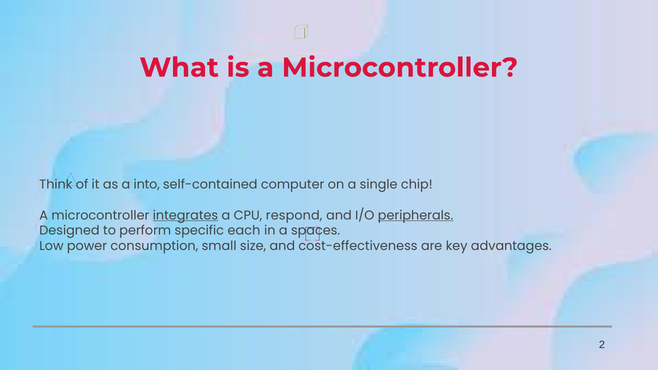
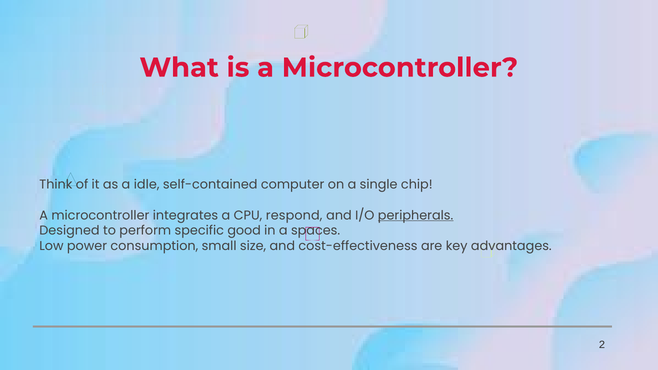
into: into -> idle (147, 185)
integrates underline: present -> none (185, 215)
each: each -> good (244, 231)
